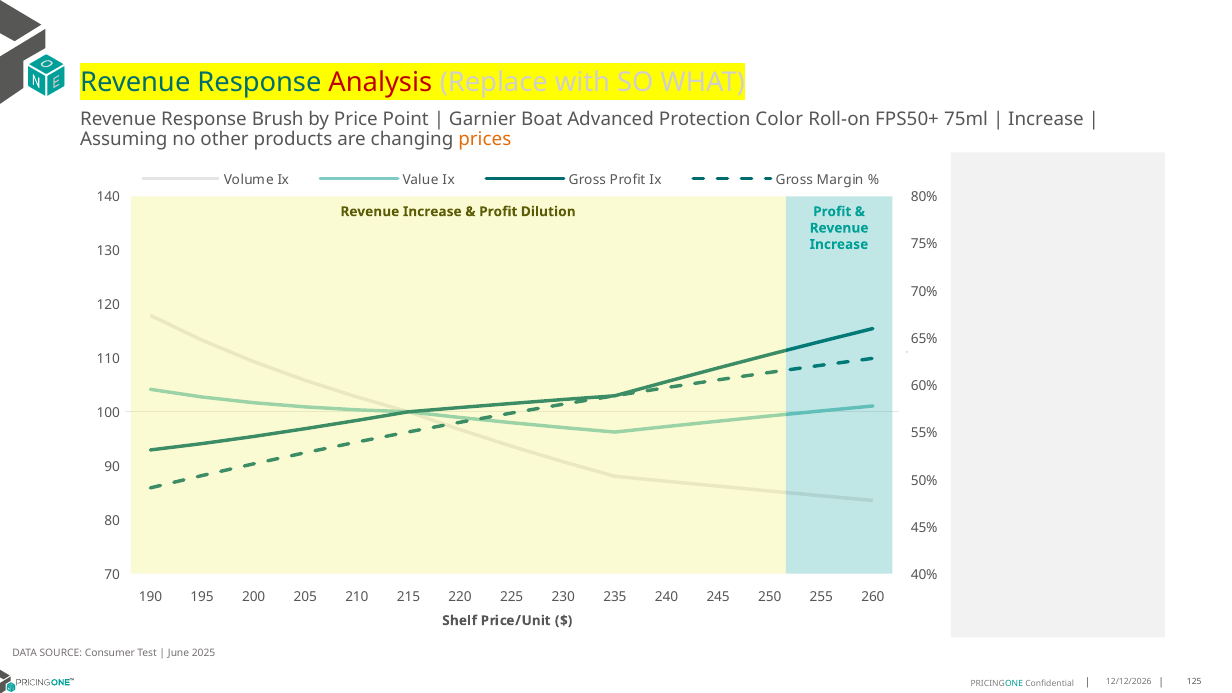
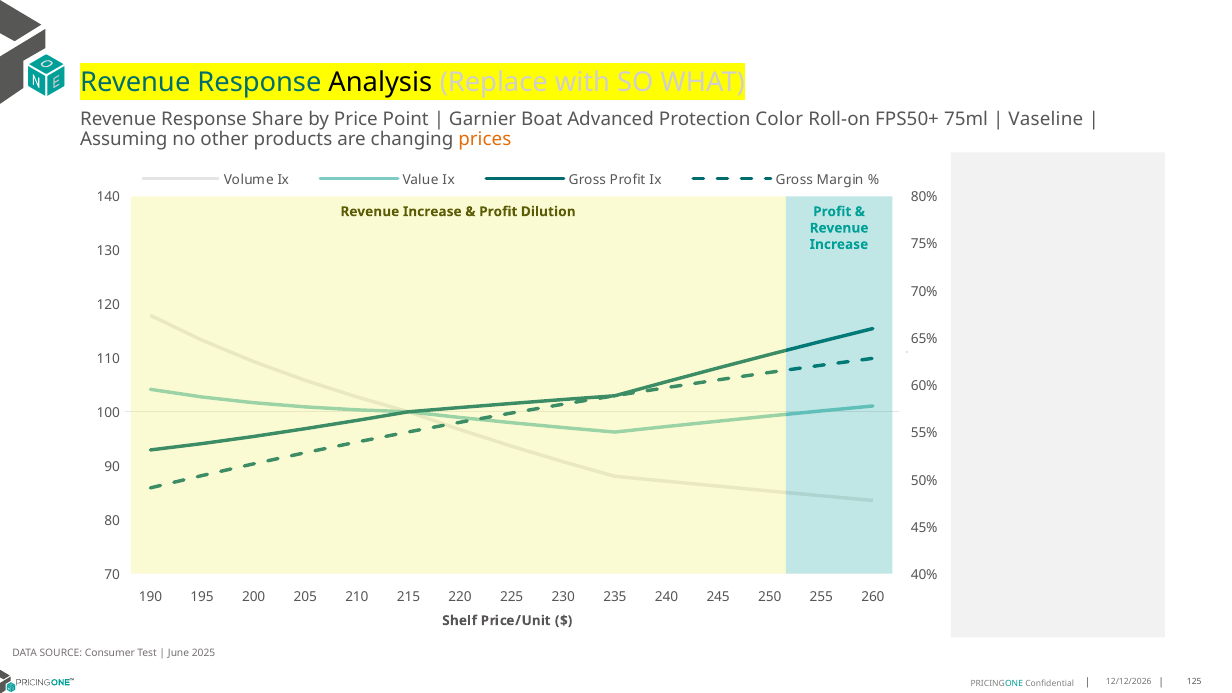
Analysis colour: red -> black (380, 83)
Brush: Brush -> Share (278, 119)
Increase: Increase -> Vaseline (1046, 119)
